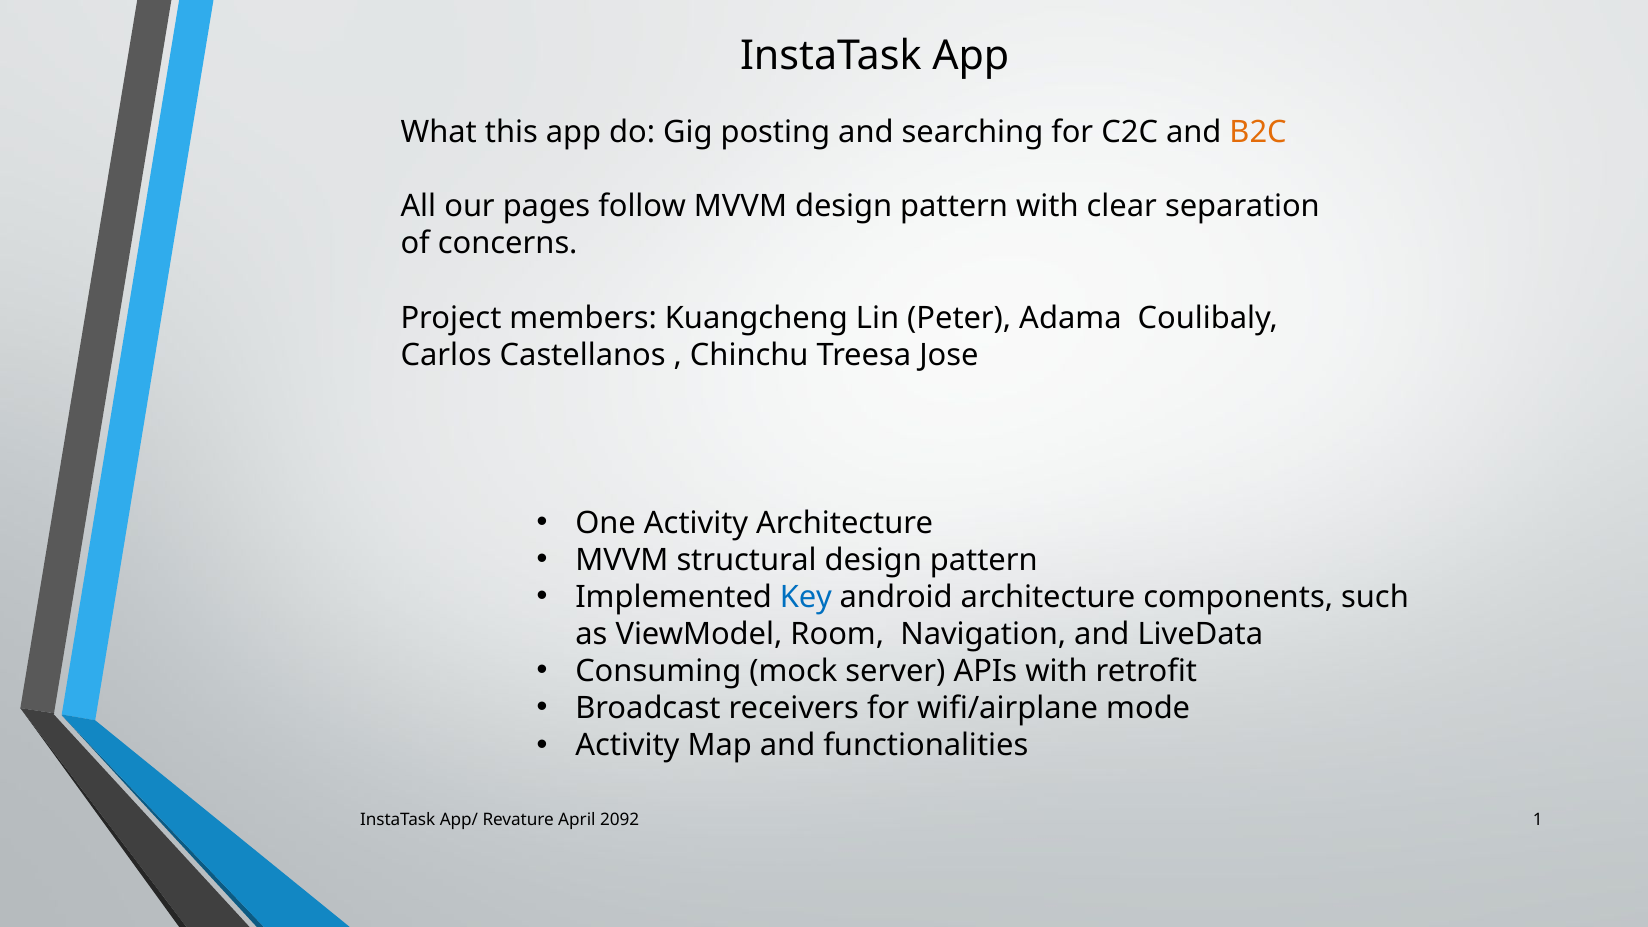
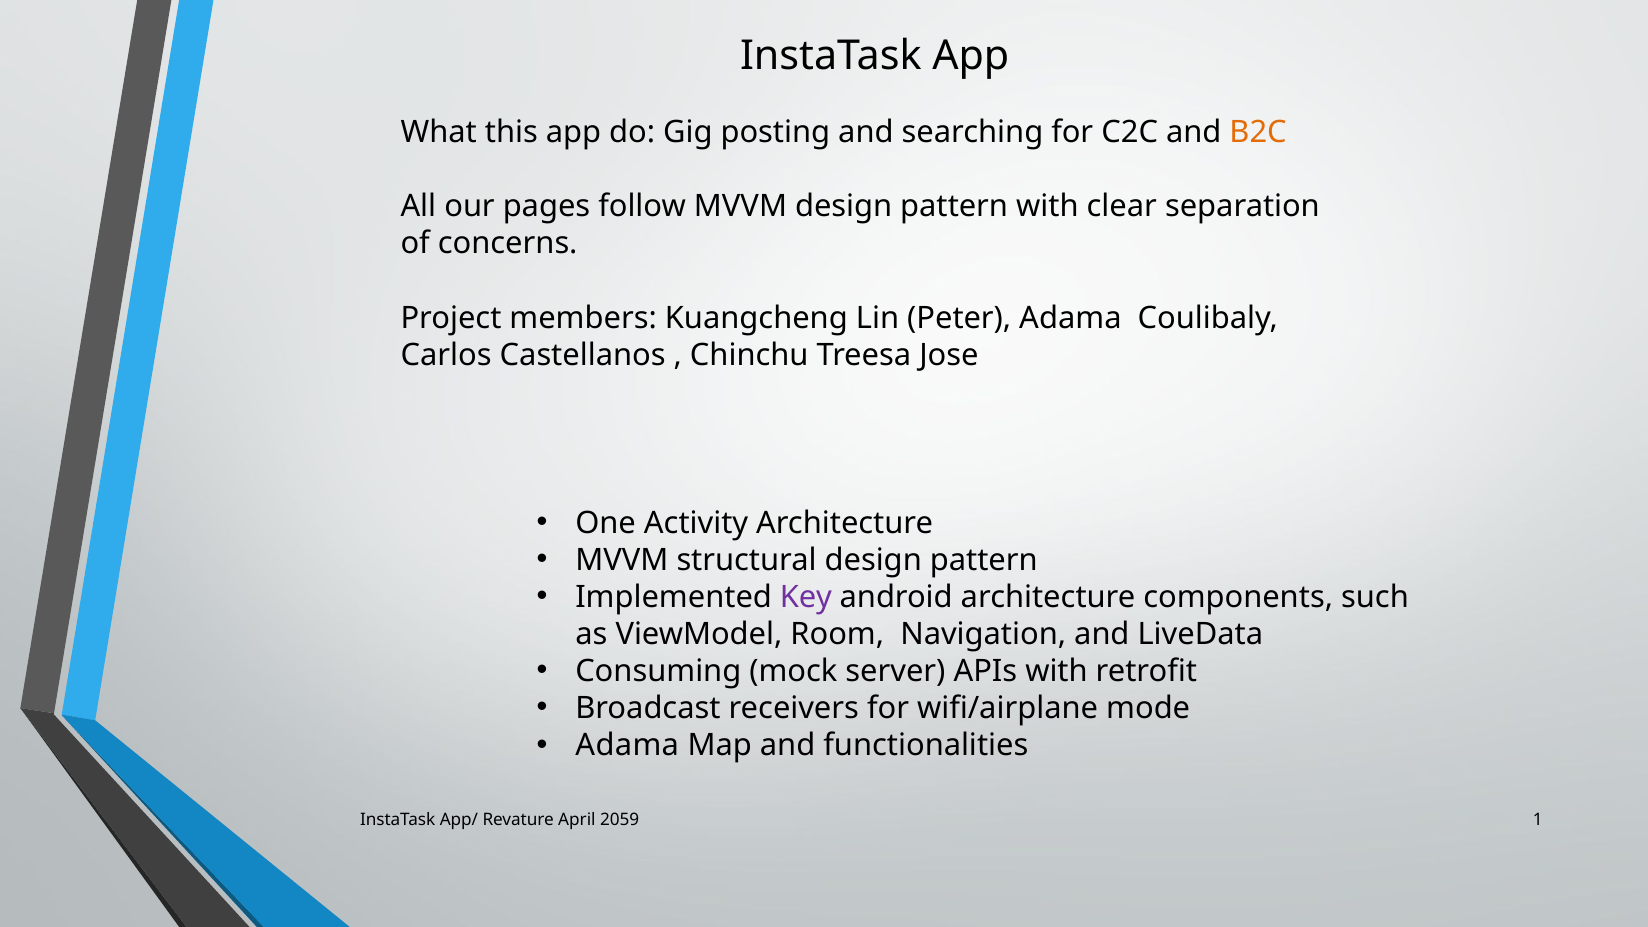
Key colour: blue -> purple (806, 597)
Activity: Activity -> Adama (627, 745)
2092: 2092 -> 2059 (620, 820)
